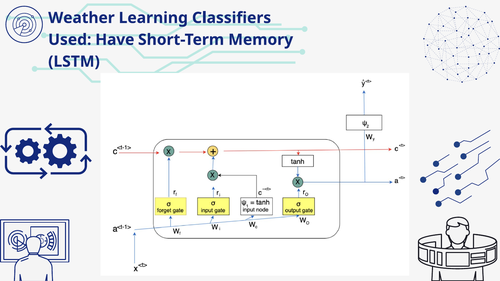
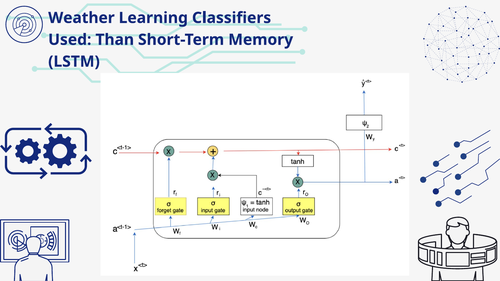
Have: Have -> Than (115, 40)
